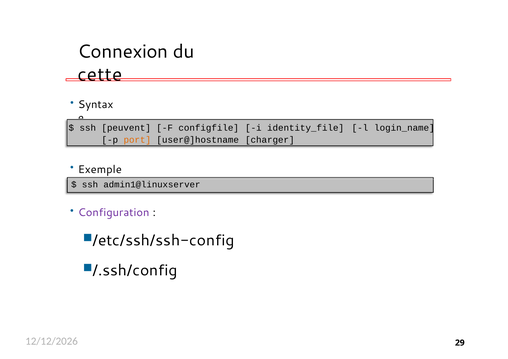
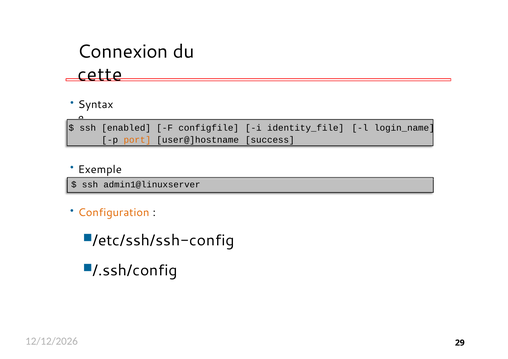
peuvent: peuvent -> enabled (126, 128)
charger: charger -> success (270, 140)
Configuration colour: purple -> orange (114, 212)
